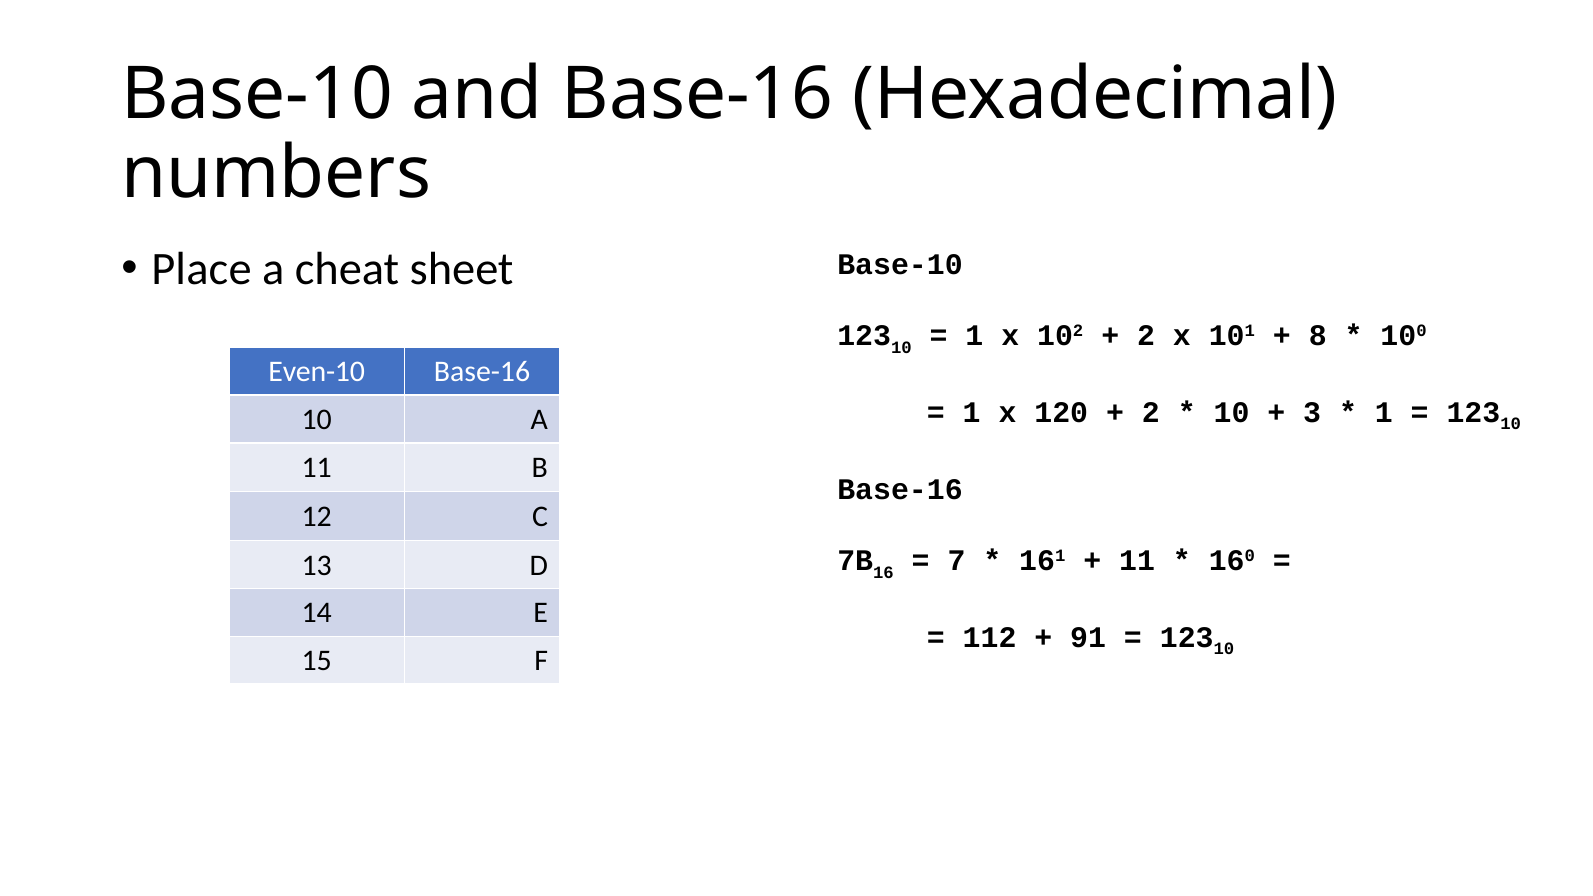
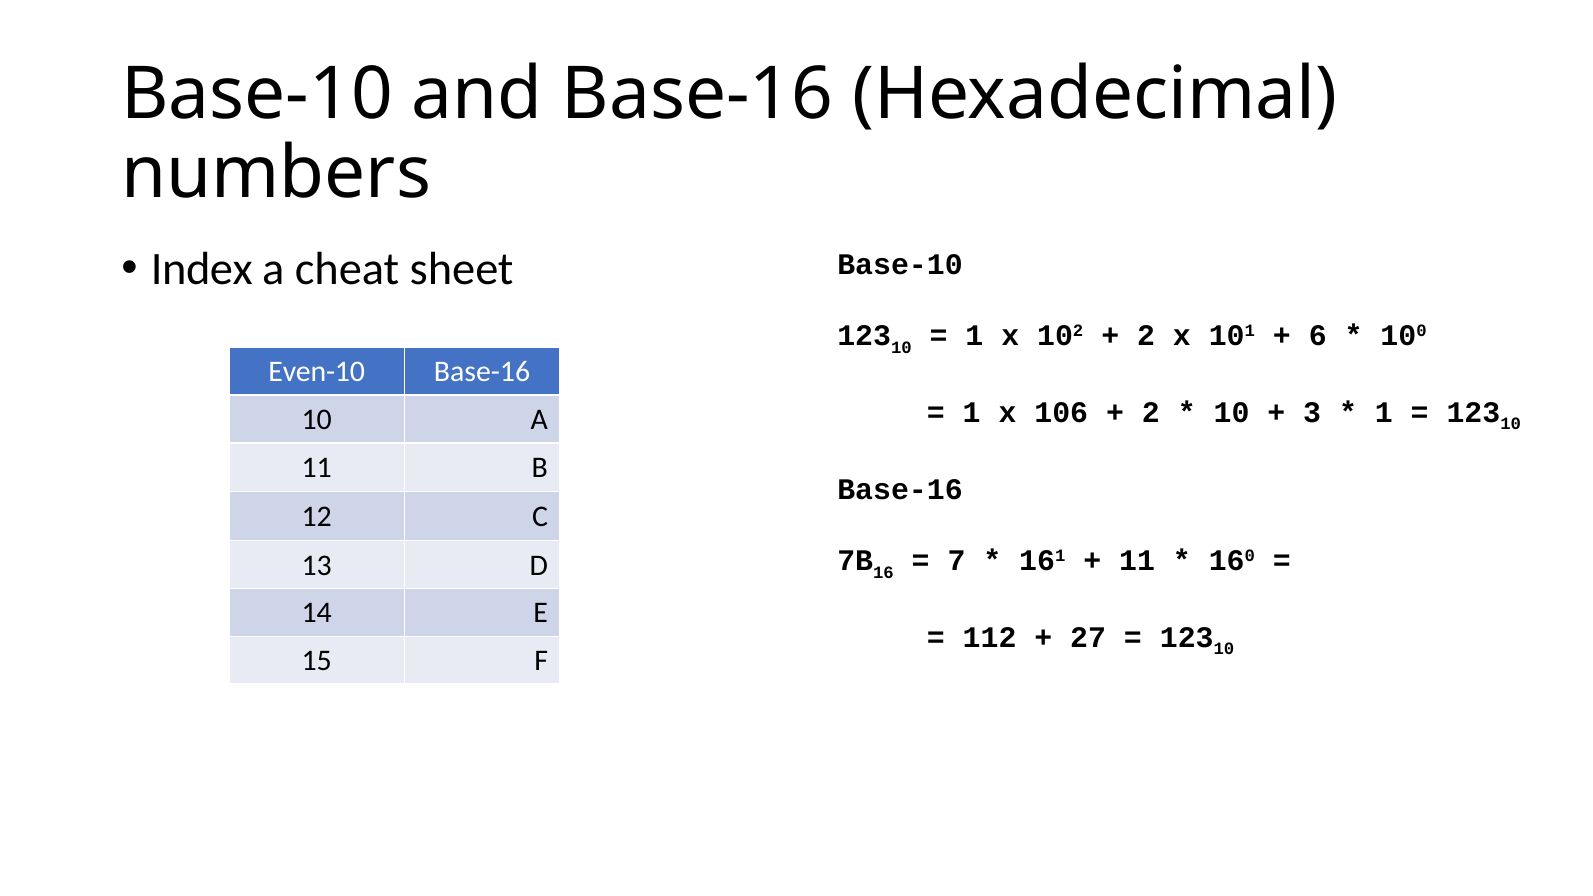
Place: Place -> Index (202, 269)
8: 8 -> 6 (1318, 336)
120: 120 -> 106 (1061, 413)
91: 91 -> 27 (1088, 637)
